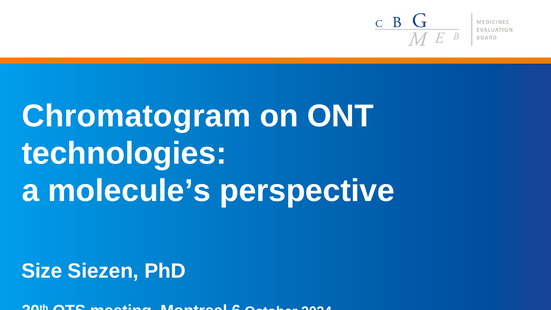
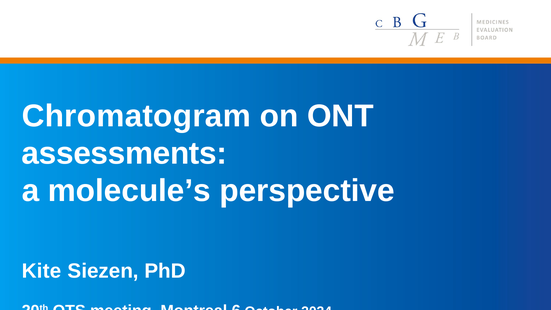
technologies: technologies -> assessments (124, 153)
Size: Size -> Kite (42, 271)
